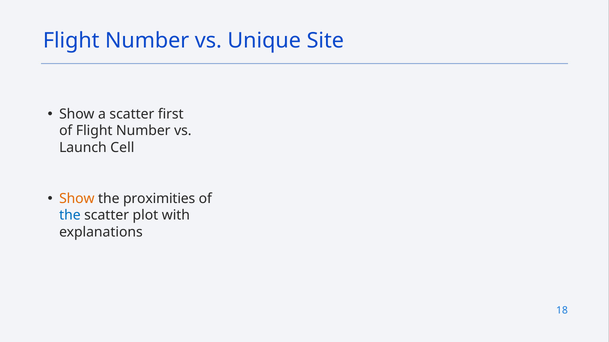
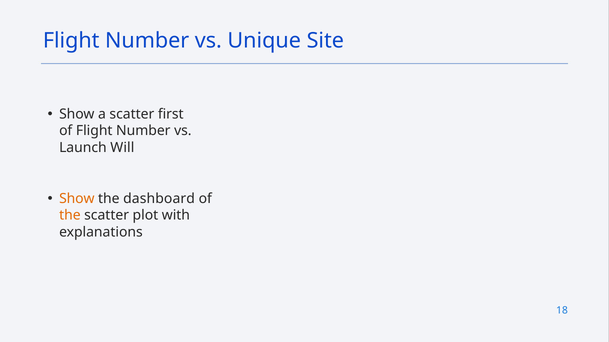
Cell: Cell -> Will (122, 148)
proximities: proximities -> dashboard (159, 199)
the colour: blue -> orange (70, 216)
